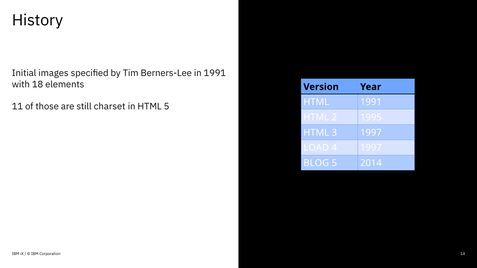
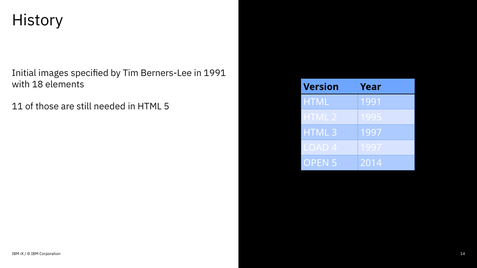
charset: charset -> needed (110, 107)
BLOG: BLOG -> OPEN (316, 163)
